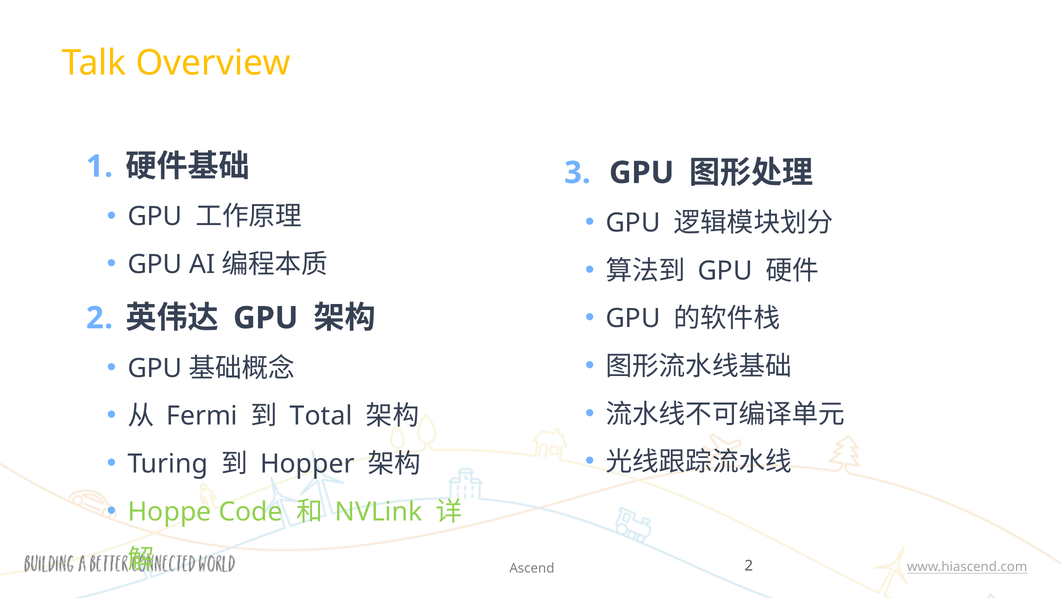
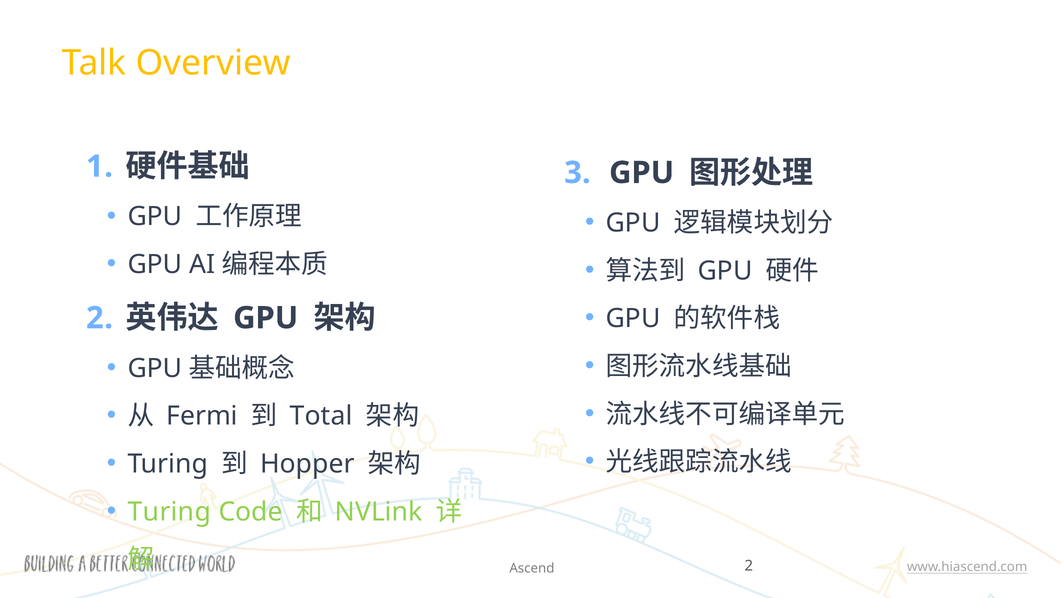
Hoppe: Hoppe -> Turing (169, 512)
